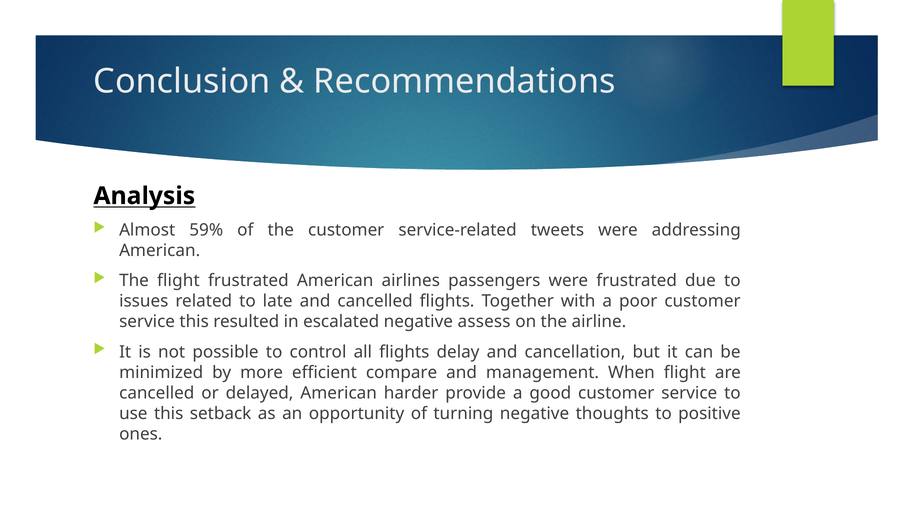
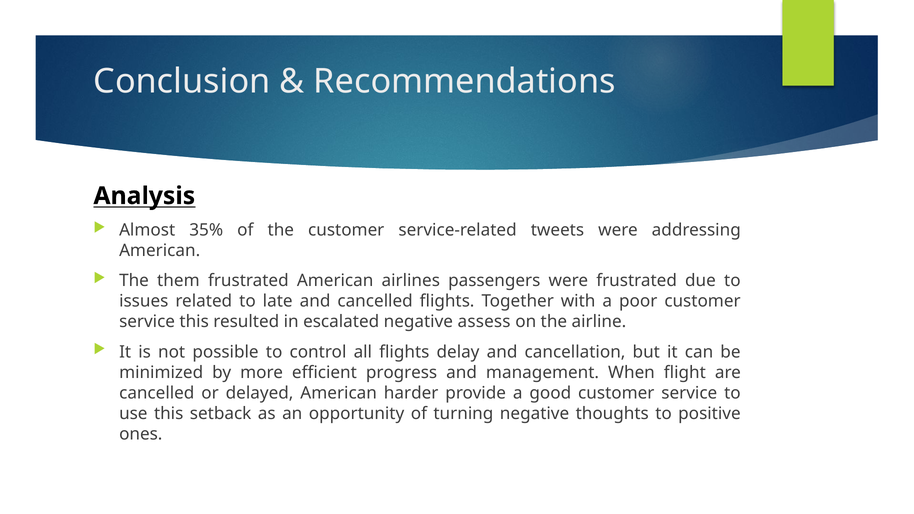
59%: 59% -> 35% (206, 230)
The flight: flight -> them (178, 281)
compare: compare -> progress (402, 373)
